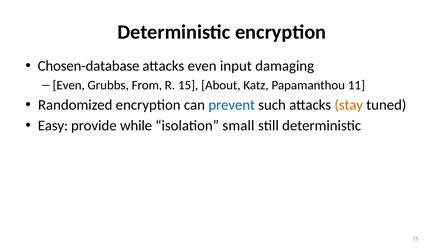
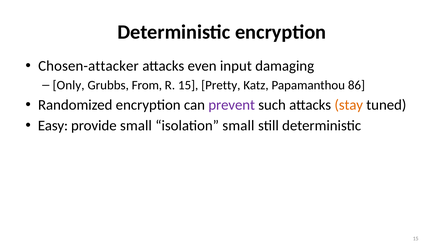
Chosen-database: Chosen-database -> Chosen-attacker (88, 66)
Even: Even -> Only (69, 85)
About: About -> Pretty (221, 85)
11: 11 -> 86 (356, 85)
prevent colour: blue -> purple (232, 105)
provide while: while -> small (136, 126)
